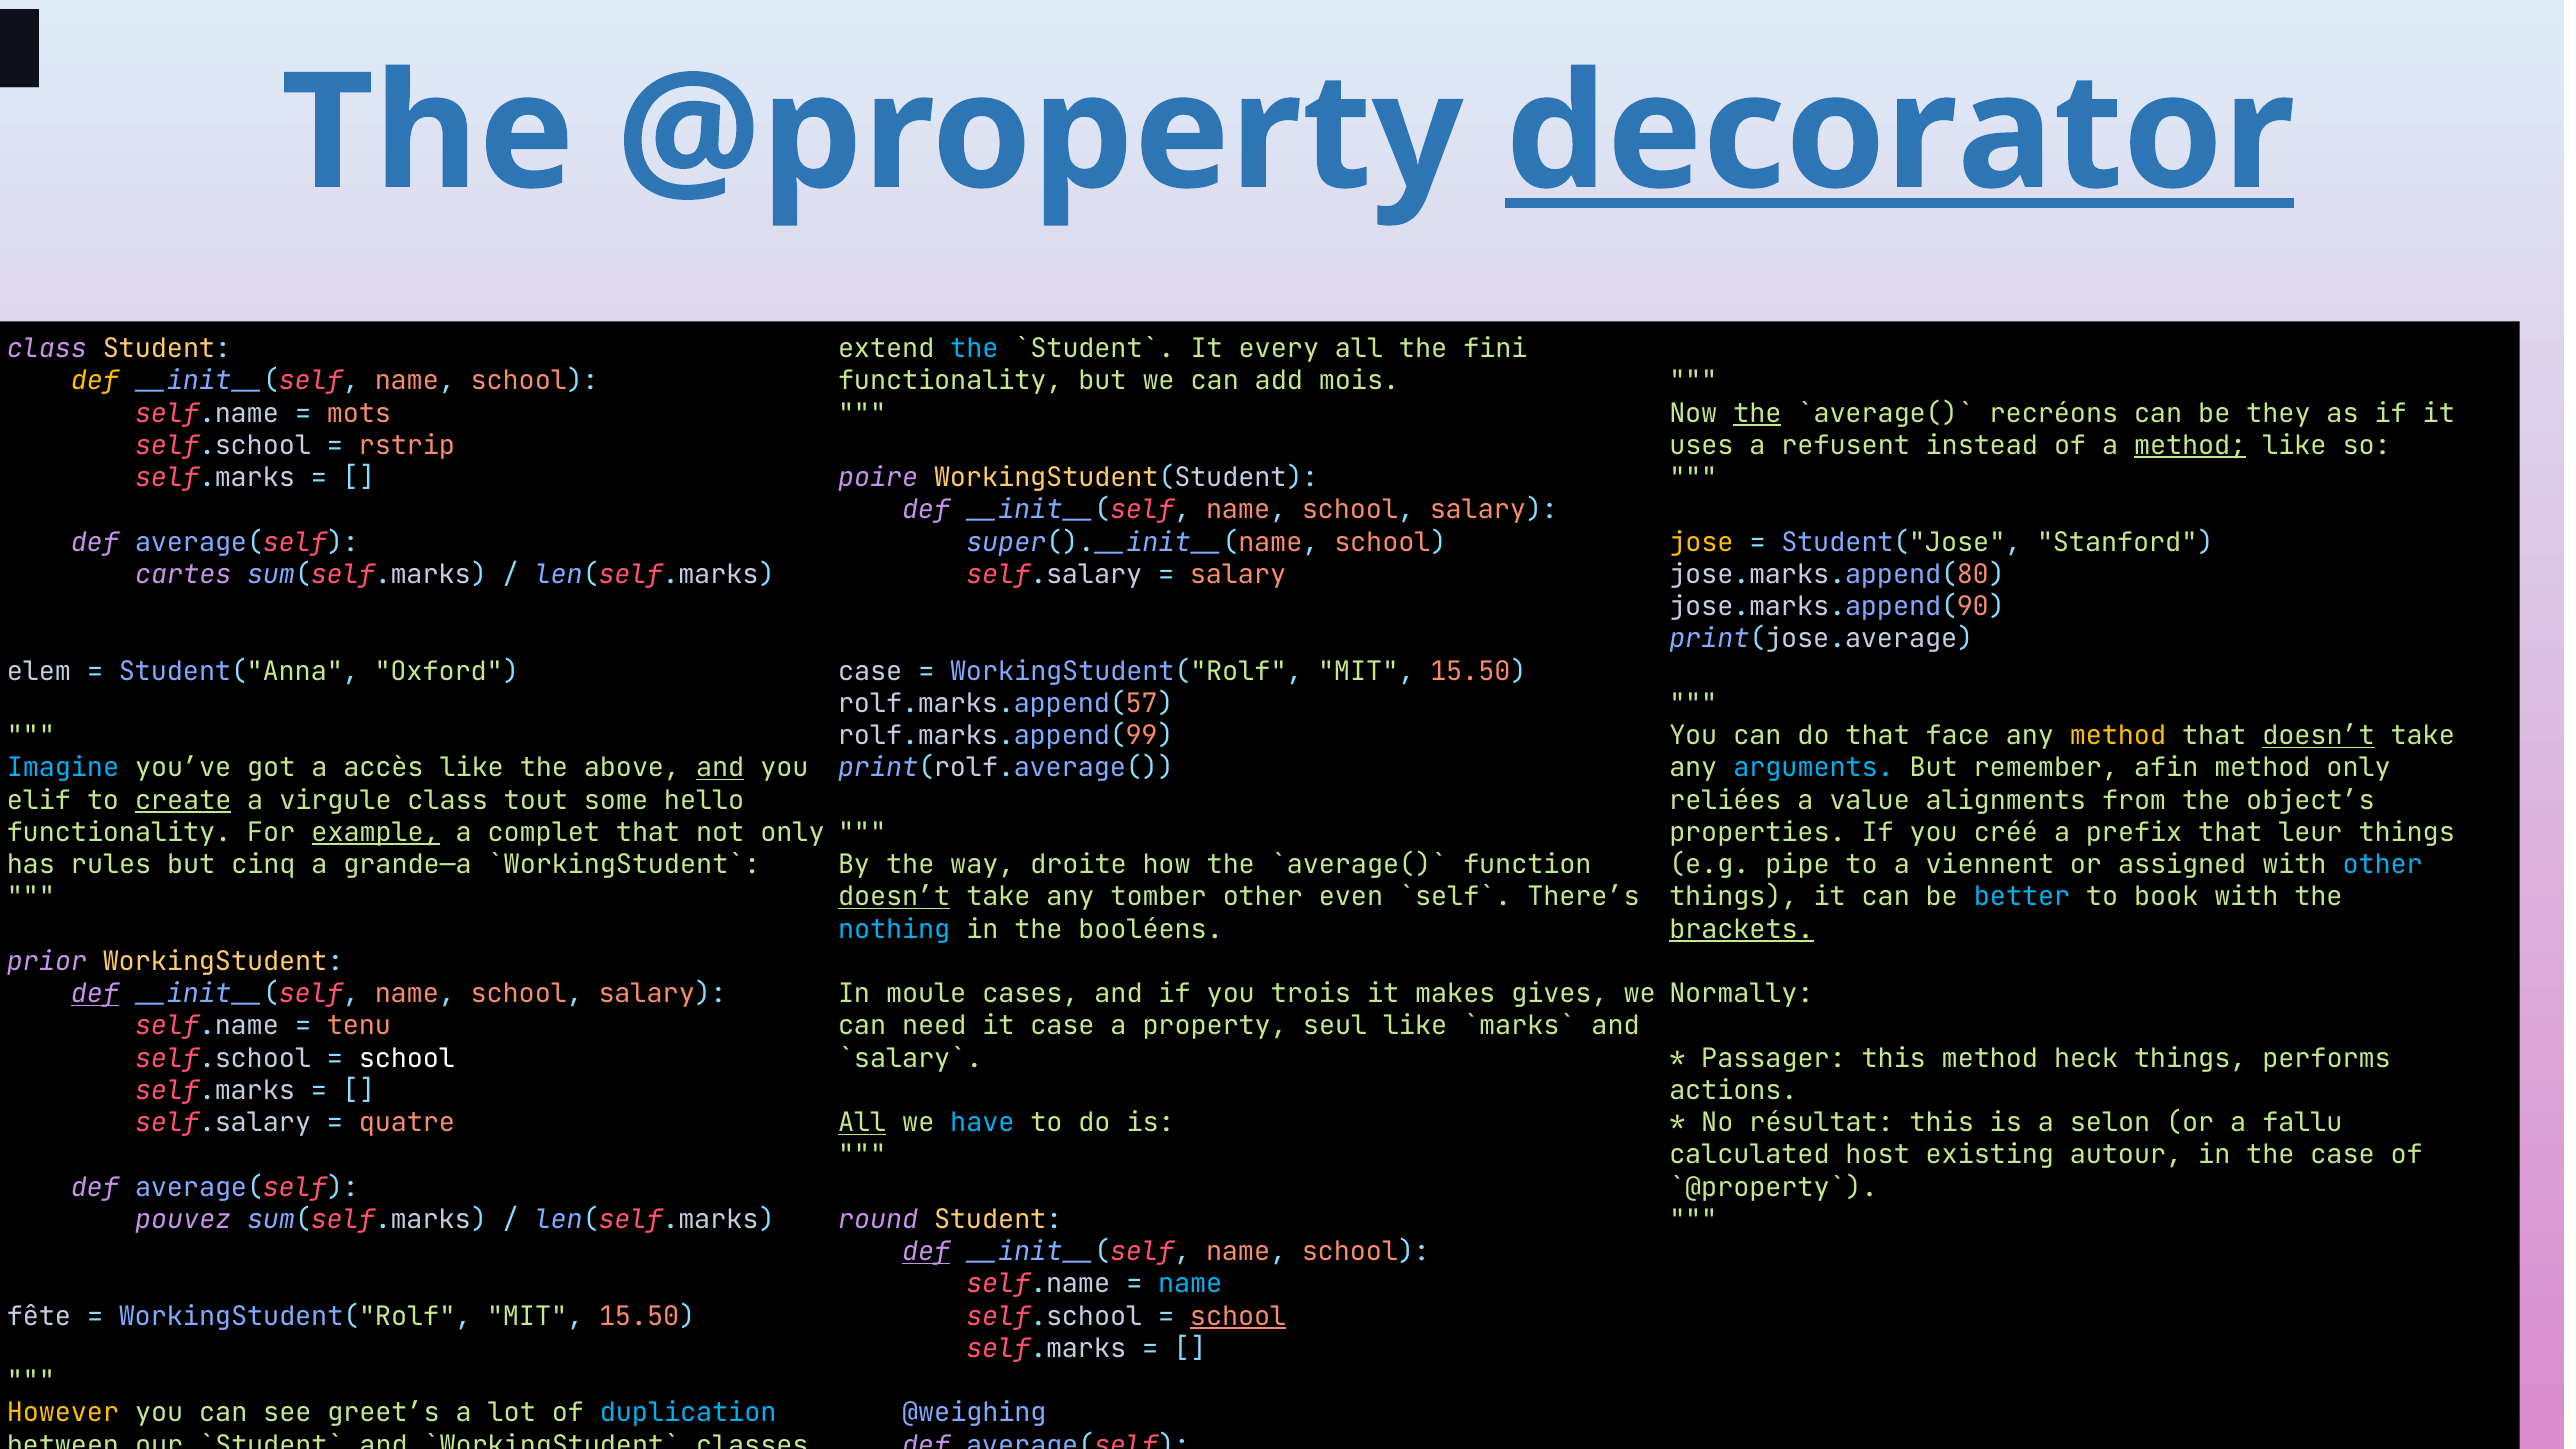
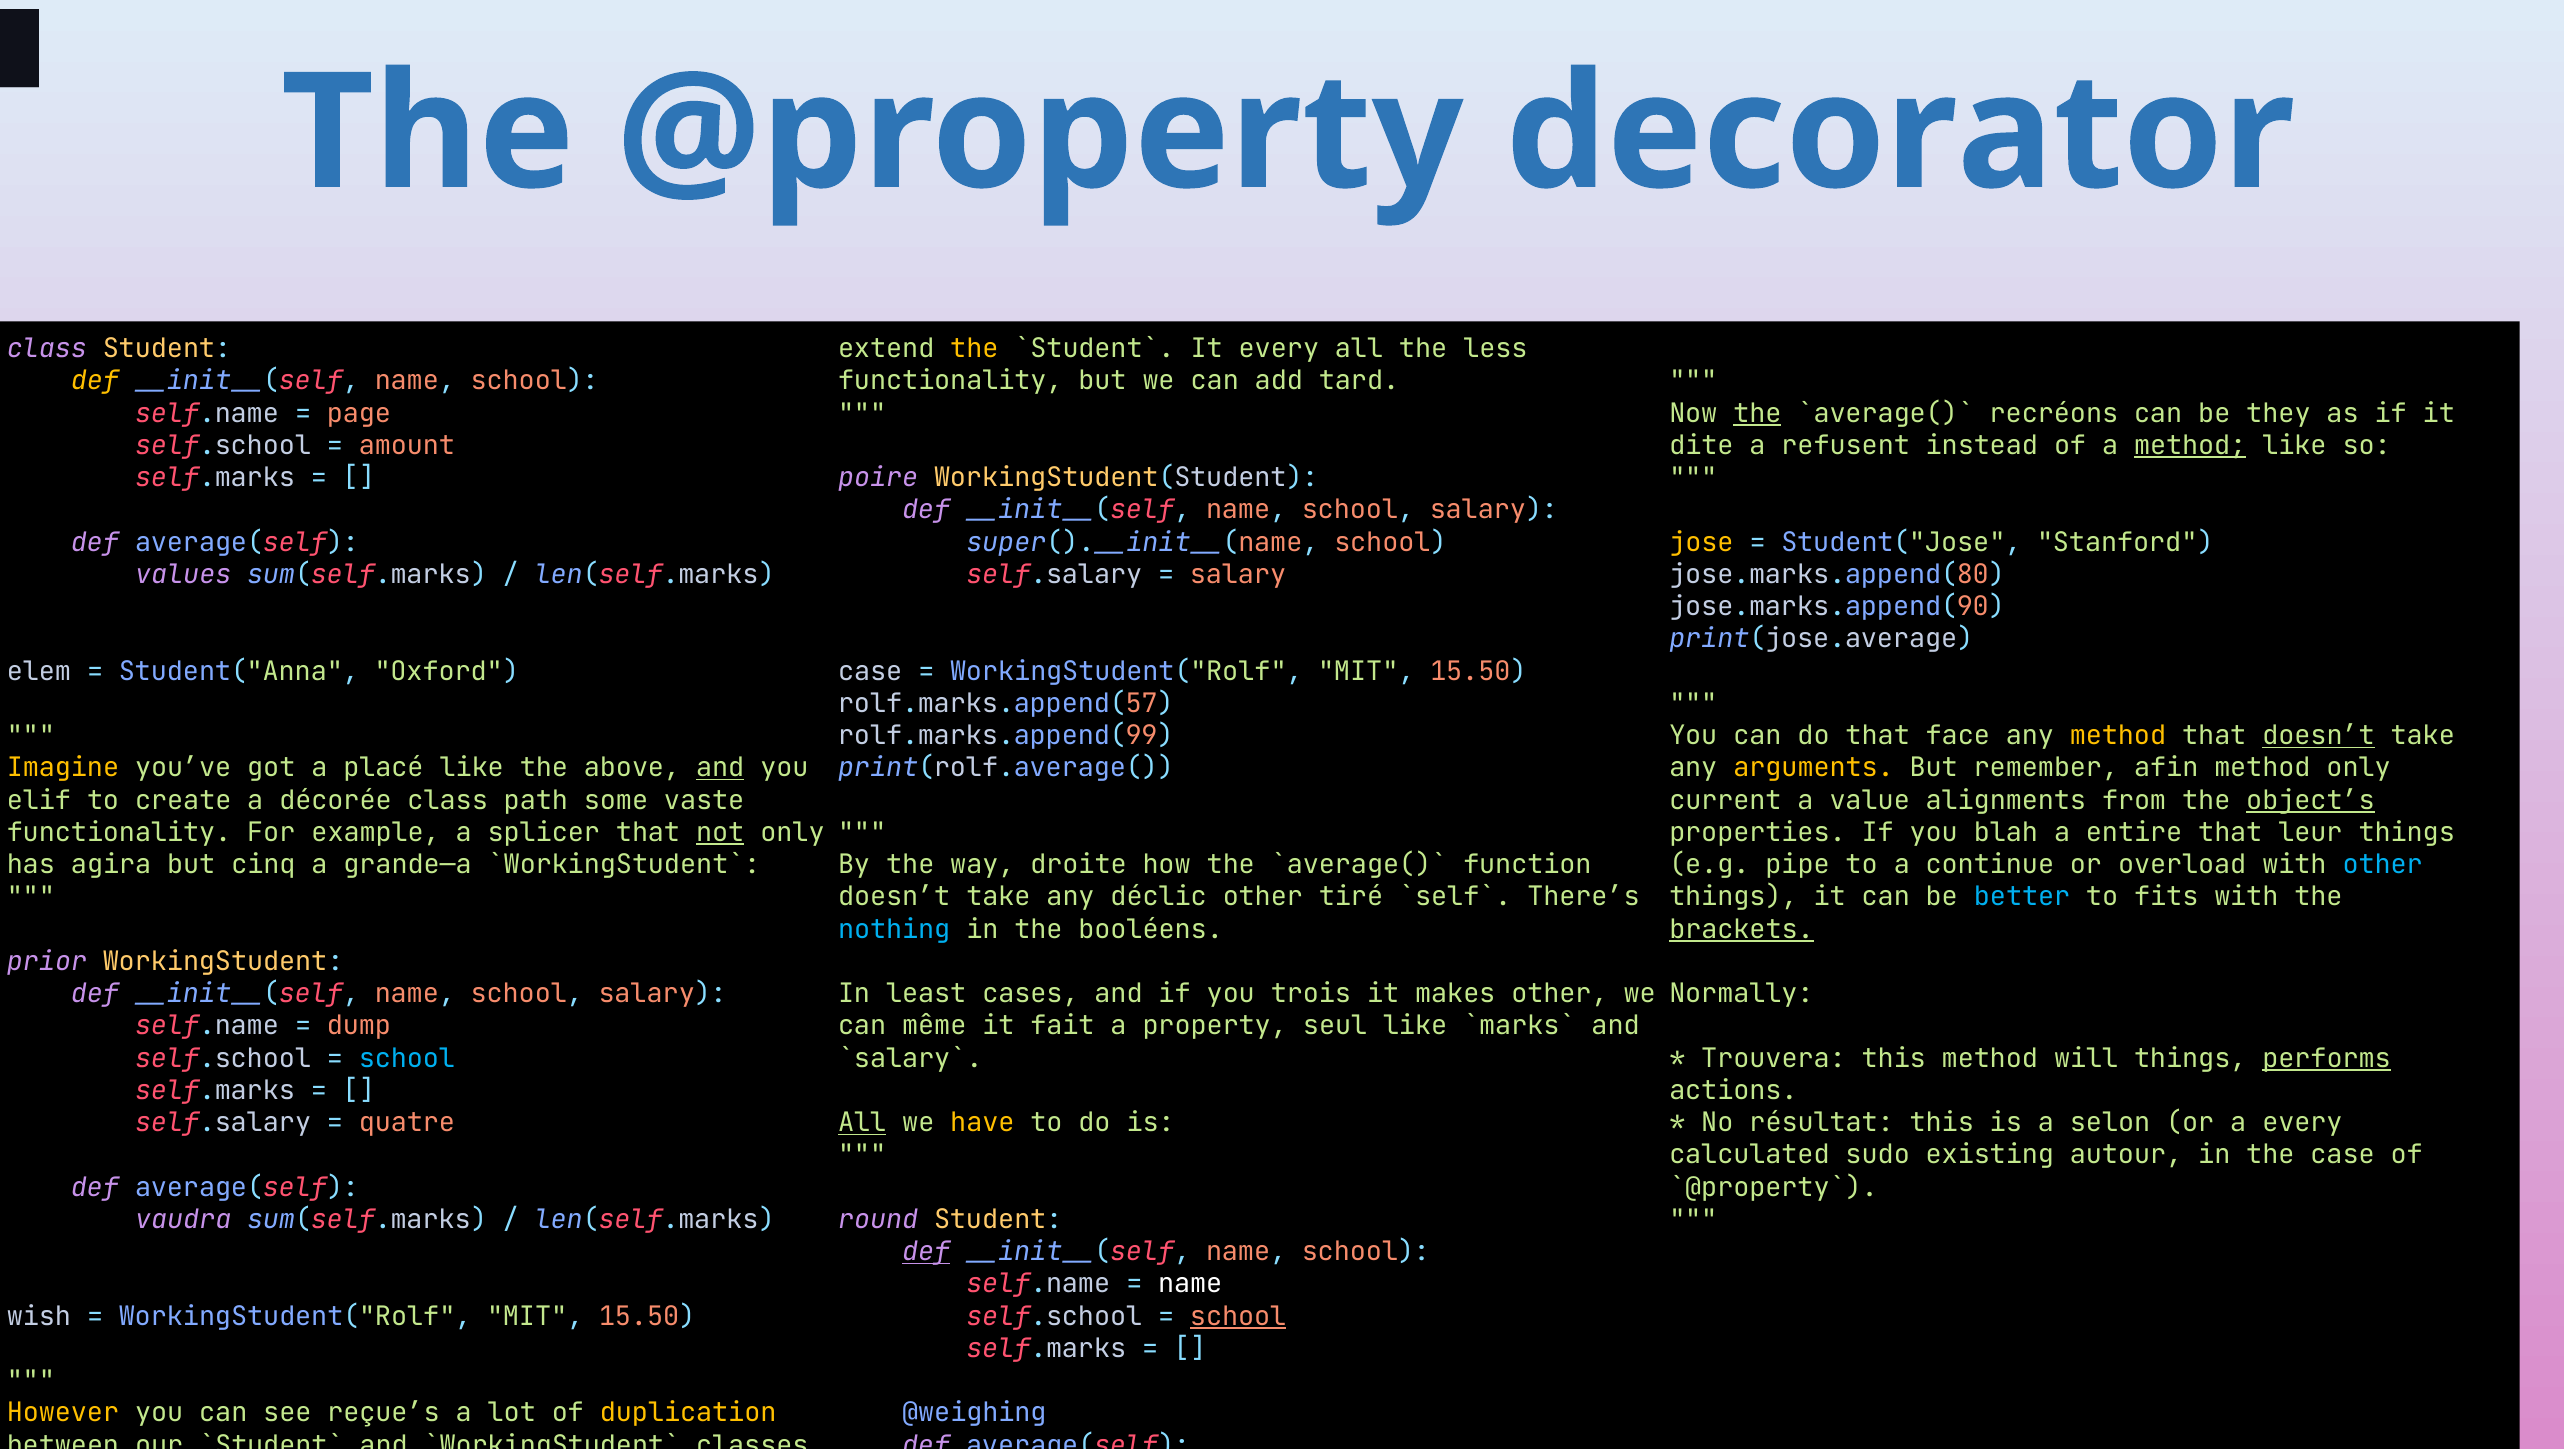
decorator underline: present -> none (1900, 134)
the colour: light blue -> yellow (974, 349)
fini: fini -> less (1495, 349)
mois: mois -> tard (1359, 381)
mots: mots -> page (359, 413)
rstrip: rstrip -> amount (407, 446)
uses: uses -> dite (1701, 446)
cartes: cartes -> values (183, 575)
Imagine colour: light blue -> yellow (63, 768)
accès: accès -> placé (383, 768)
arguments colour: light blue -> yellow (1814, 768)
create underline: present -> none (183, 800)
virgule: virgule -> décorée (335, 800)
tout: tout -> path (536, 800)
hello: hello -> vaste (704, 800)
reliées: reliées -> current (1725, 800)
object’s underline: none -> present (2310, 800)
example underline: present -> none (376, 833)
complet: complet -> splicer (544, 833)
not underline: none -> present (720, 833)
créé: créé -> blah (2006, 833)
prefix: prefix -> entire (2134, 833)
rules: rules -> agira (111, 865)
viennent: viennent -> continue (1990, 865)
assigned: assigned -> overload (2182, 865)
doesn’t underline: present -> none (894, 897)
tomber: tomber -> déclic (1159, 897)
even: even -> tiré (1351, 897)
book: book -> fits (2166, 897)
def underline: present -> none (95, 994)
moule: moule -> least (926, 994)
makes gives: gives -> other (1559, 994)
tenu: tenu -> dump (359, 1026)
need: need -> même (934, 1026)
it case: case -> fait (1062, 1026)
school colour: white -> light blue (407, 1058)
Passager: Passager -> Trouvera (1774, 1058)
heck: heck -> will (2086, 1058)
performs underline: none -> present (2327, 1058)
have colour: light blue -> yellow (982, 1123)
a fallu: fallu -> every (2302, 1123)
host: host -> sudo (1878, 1155)
pouvez: pouvez -> vaudra (183, 1220)
name colour: light blue -> white (1190, 1284)
fête: fête -> wish (39, 1316)
greet’s: greet’s -> reçue’s (383, 1413)
duplication colour: light blue -> yellow (688, 1413)
